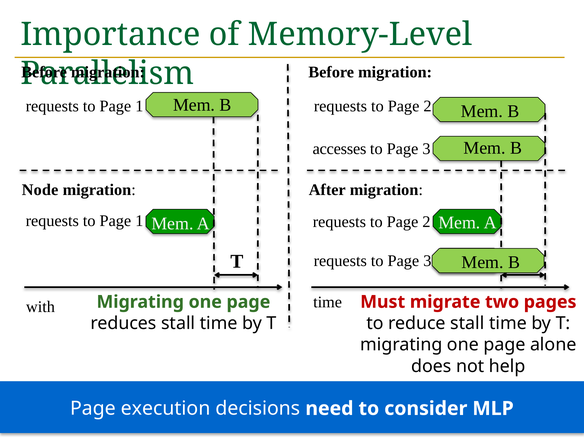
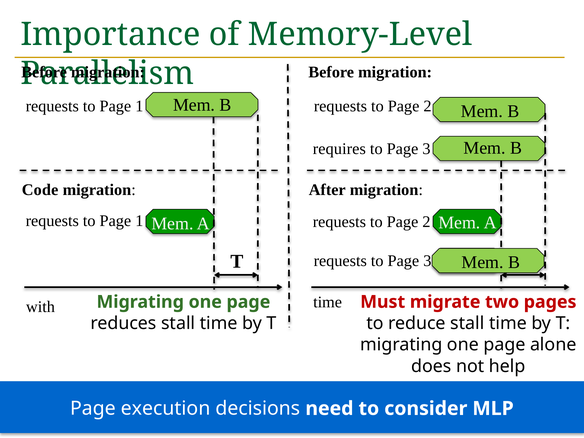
accesses: accesses -> requires (339, 149)
Node: Node -> Code (40, 190)
